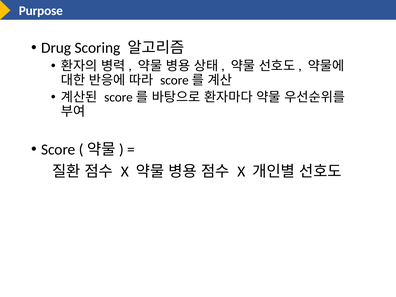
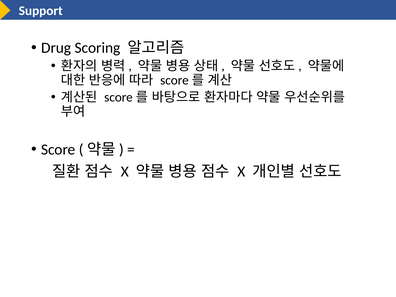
Purpose: Purpose -> Support (41, 11)
